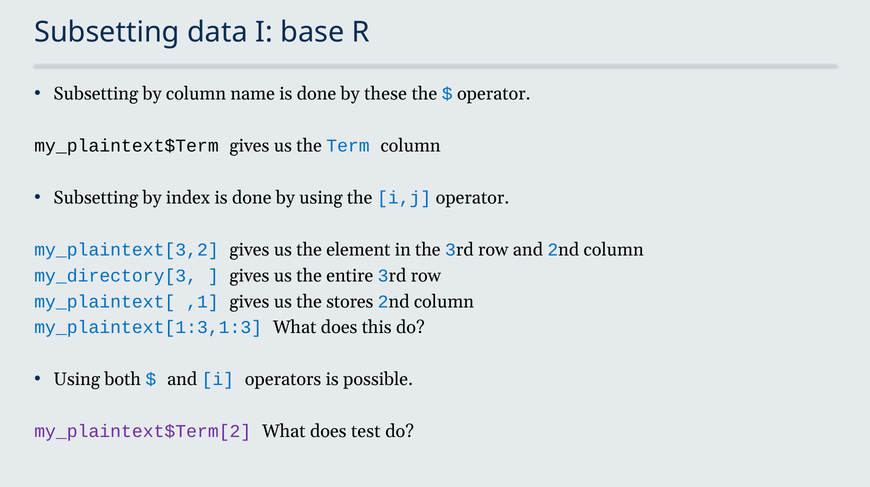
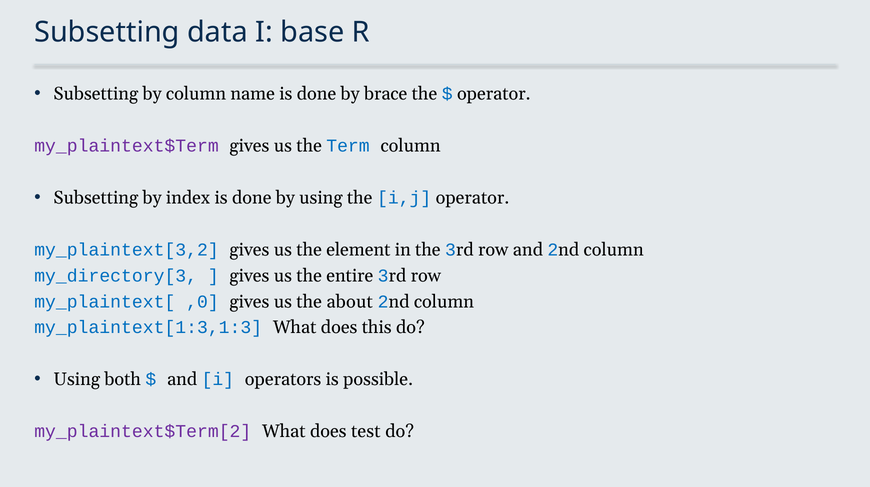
these: these -> brace (386, 94)
my_plaintext$Term colour: black -> purple (126, 146)
,1: ,1 -> ,0 (202, 302)
stores: stores -> about (350, 302)
